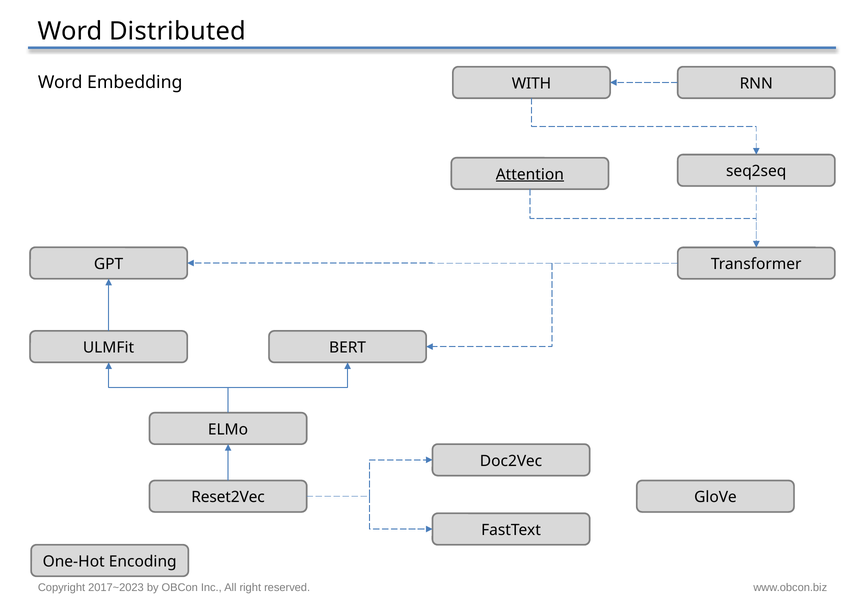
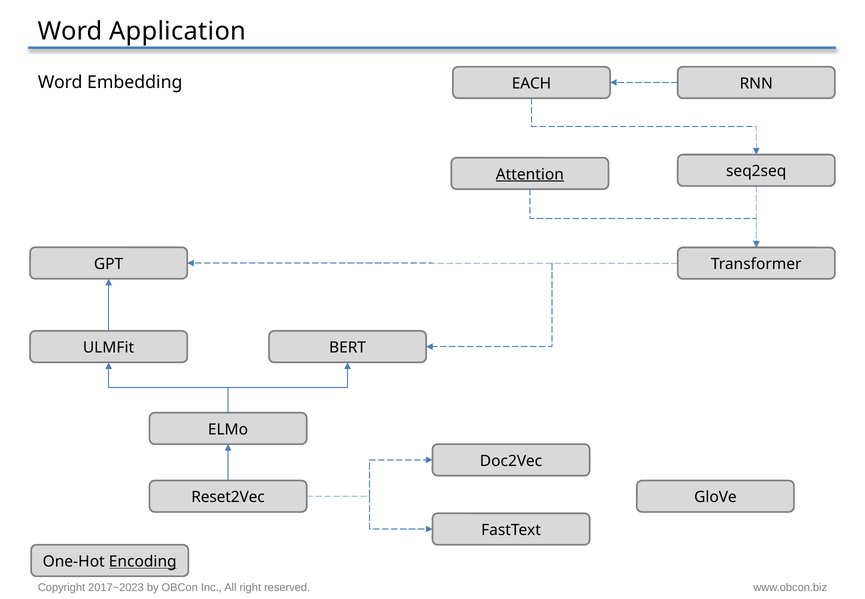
Distributed: Distributed -> Application (178, 31)
WITH: WITH -> EACH (532, 84)
Encoding underline: none -> present (143, 561)
